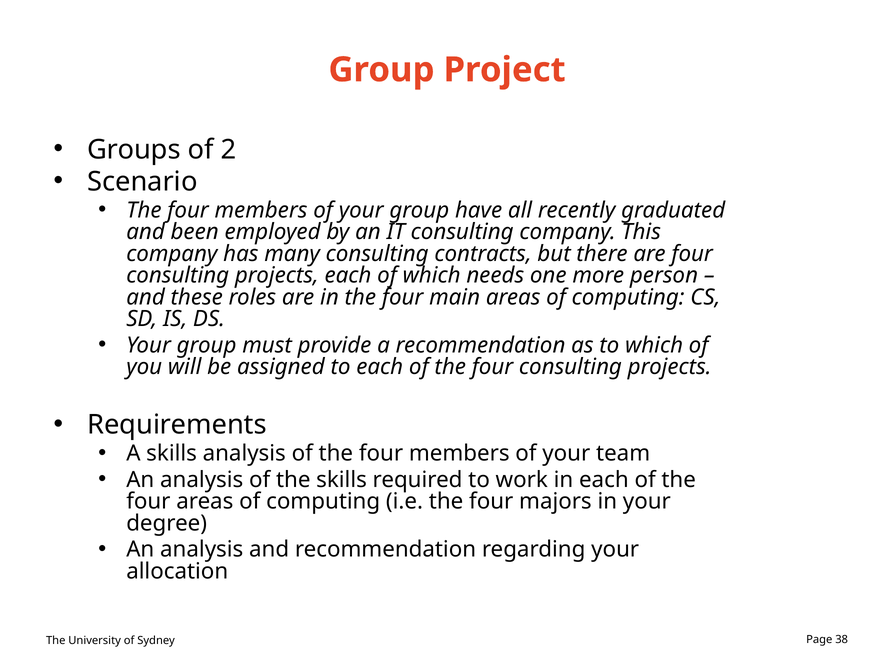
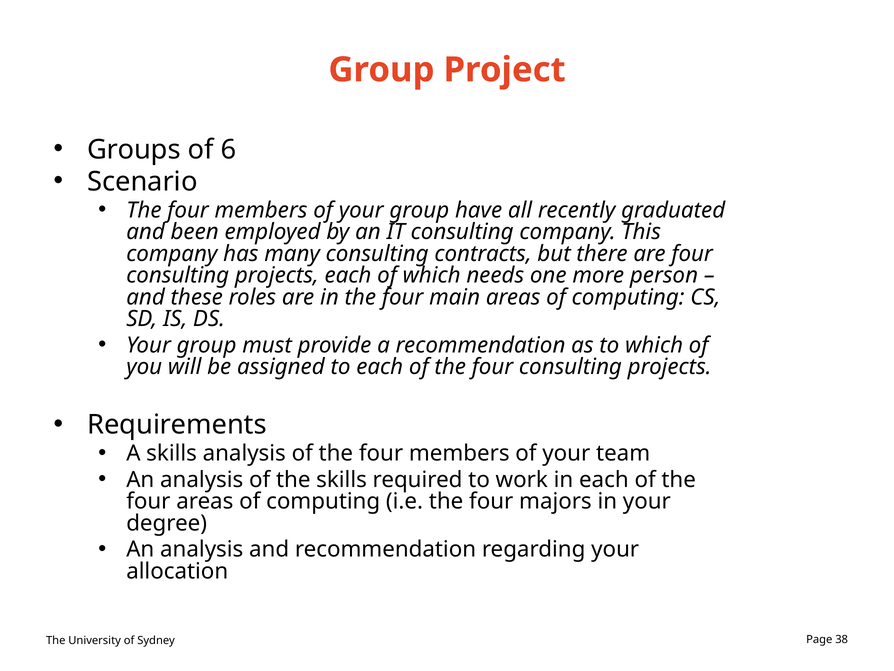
2: 2 -> 6 (229, 150)
